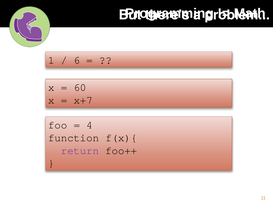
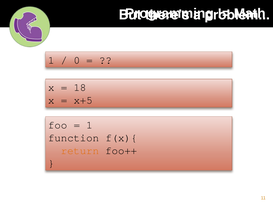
6: 6 -> 0 (77, 60)
60: 60 -> 18 (80, 87)
x+7: x+7 -> x+5 (83, 100)
4: 4 -> 1 (89, 125)
return colour: purple -> orange (80, 150)
